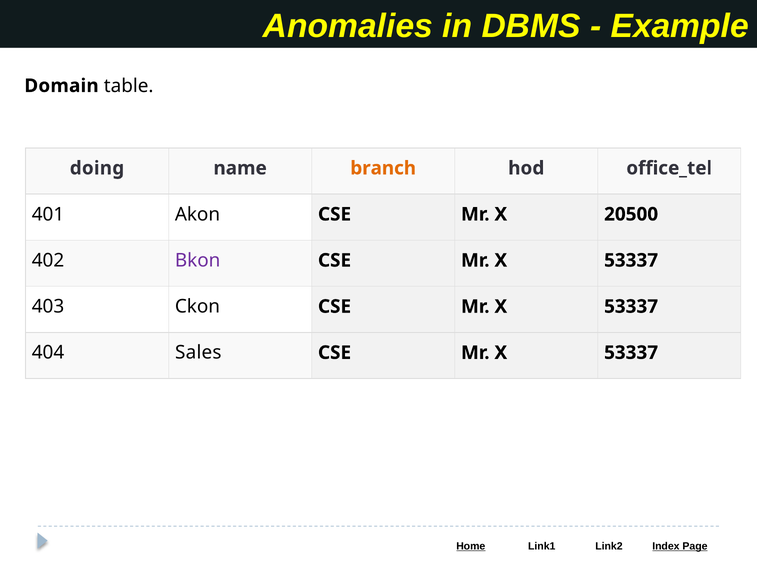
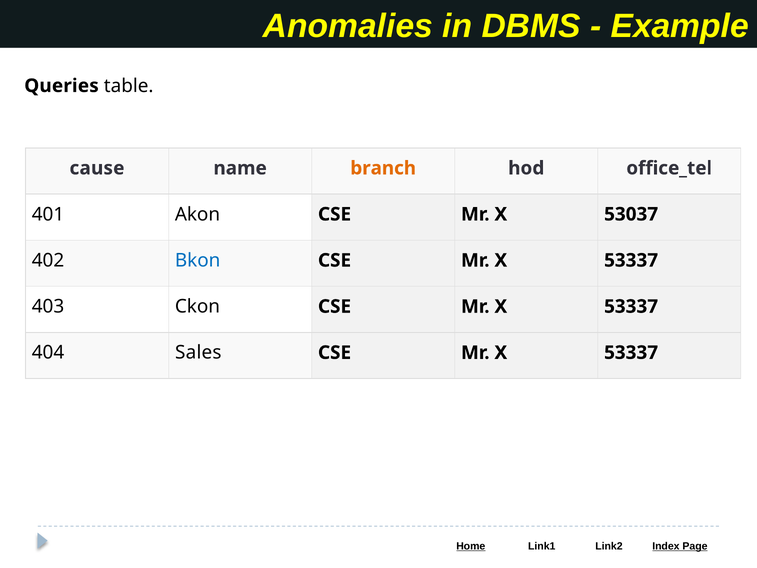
Domain: Domain -> Queries (62, 86)
doing: doing -> cause (97, 168)
20500: 20500 -> 53037 (631, 214)
Bkon colour: purple -> blue (198, 260)
